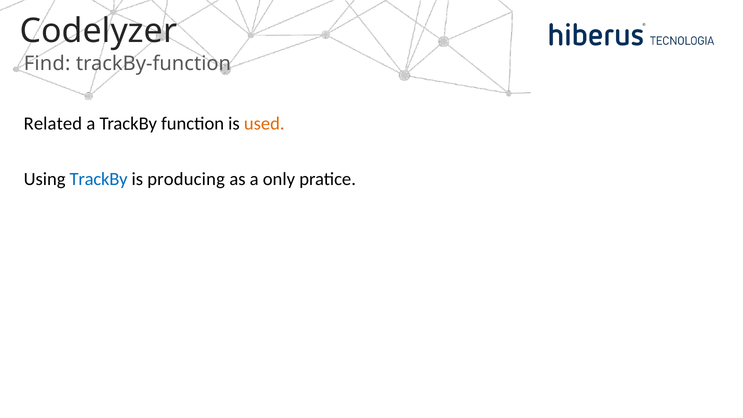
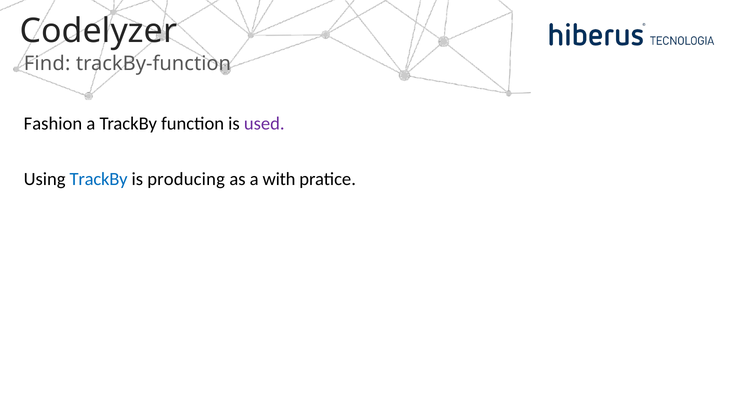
Related: Related -> Fashion (53, 124)
used colour: orange -> purple (264, 124)
only: only -> with (279, 179)
